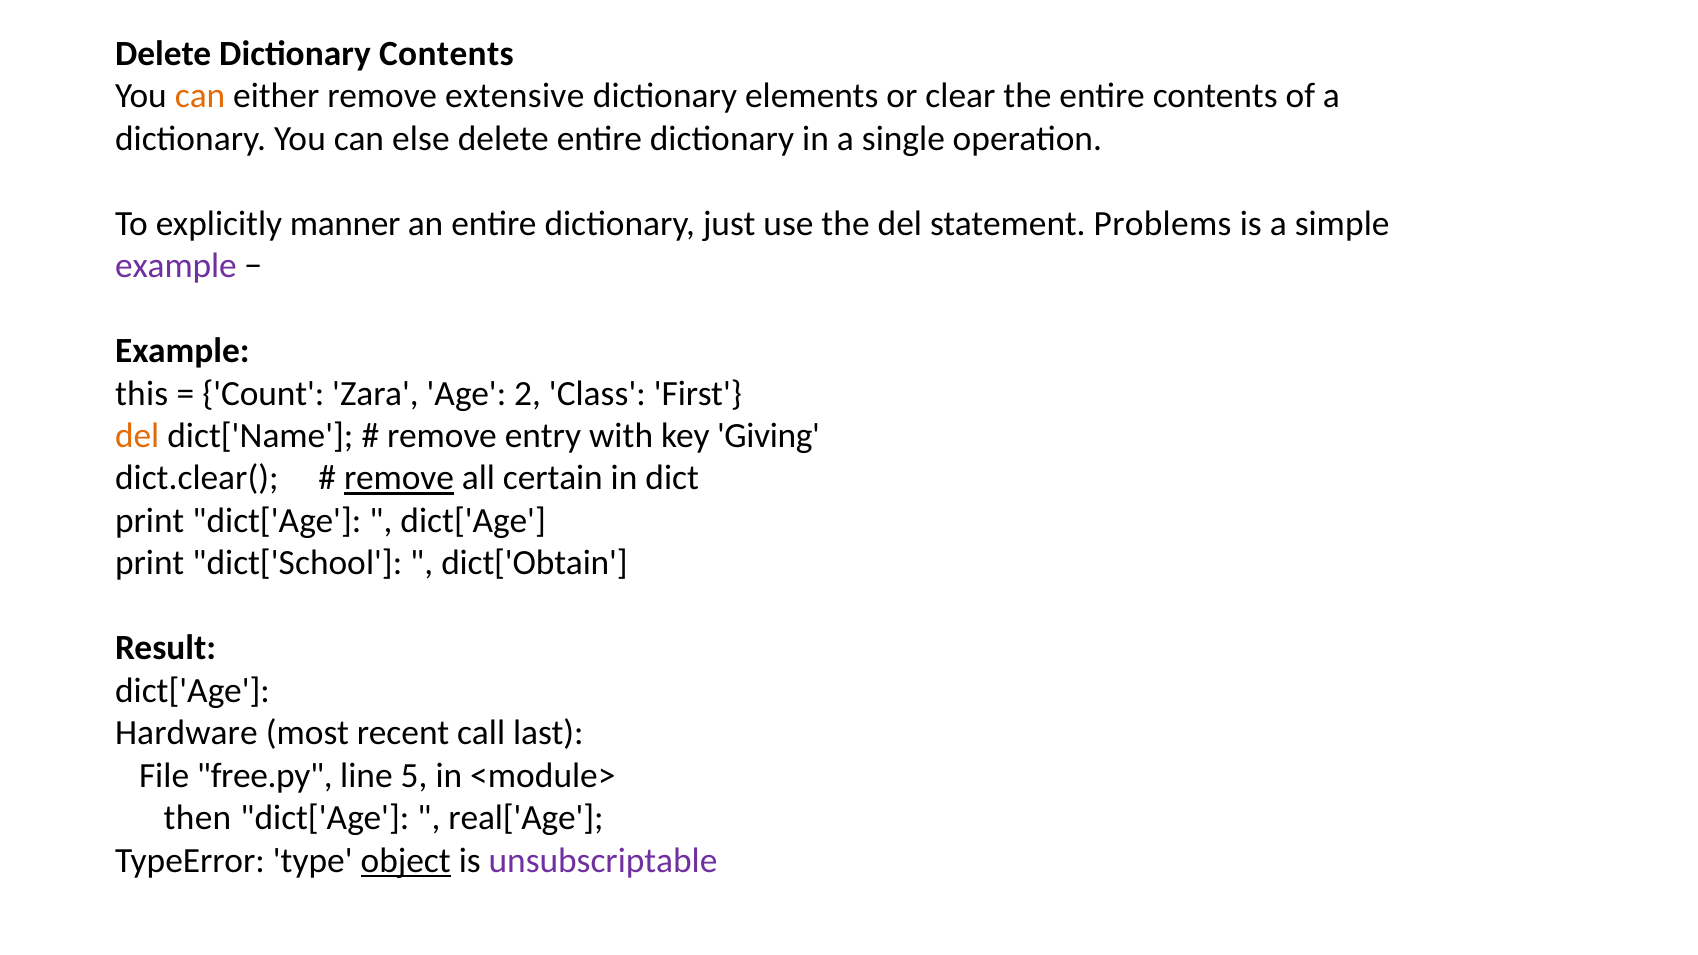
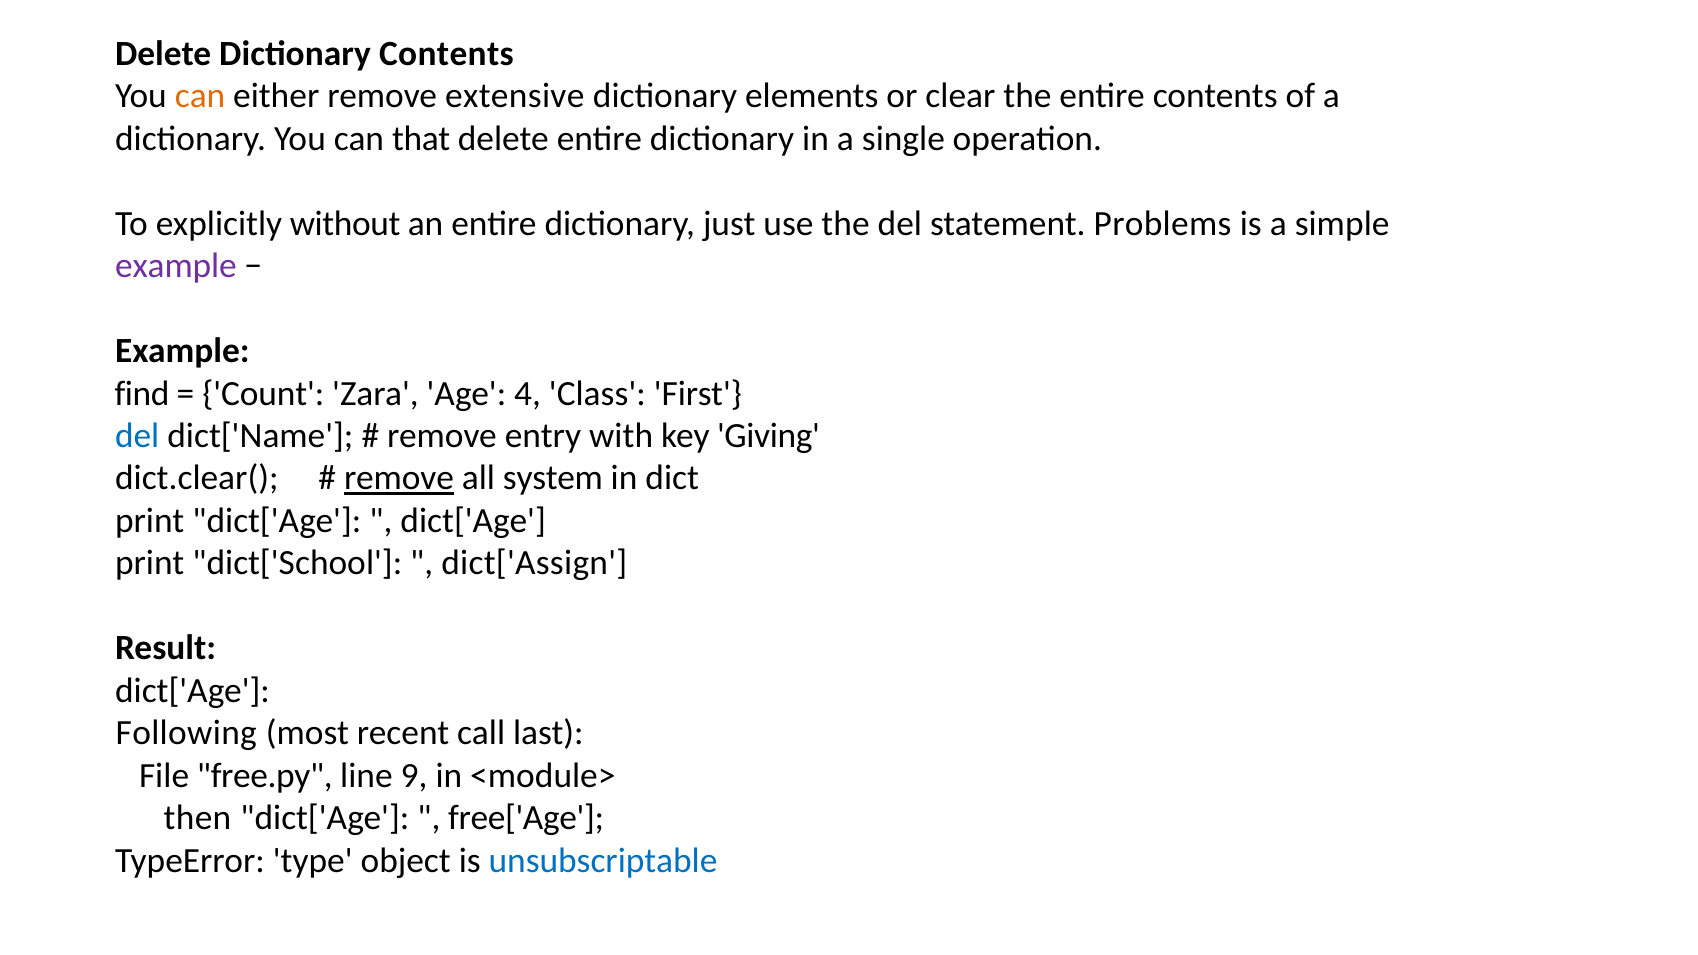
else: else -> that (421, 139)
manner: manner -> without (345, 224)
this: this -> find (142, 393)
2: 2 -> 4 (528, 393)
del colour: orange -> blue (137, 436)
certain: certain -> system (553, 478)
dict['Obtain: dict['Obtain -> dict['Assign (534, 563)
Hardware: Hardware -> Following (186, 733)
5: 5 -> 9 (414, 776)
real['Age: real['Age -> free['Age (526, 818)
object underline: present -> none (406, 861)
unsubscriptable colour: purple -> blue (603, 861)
